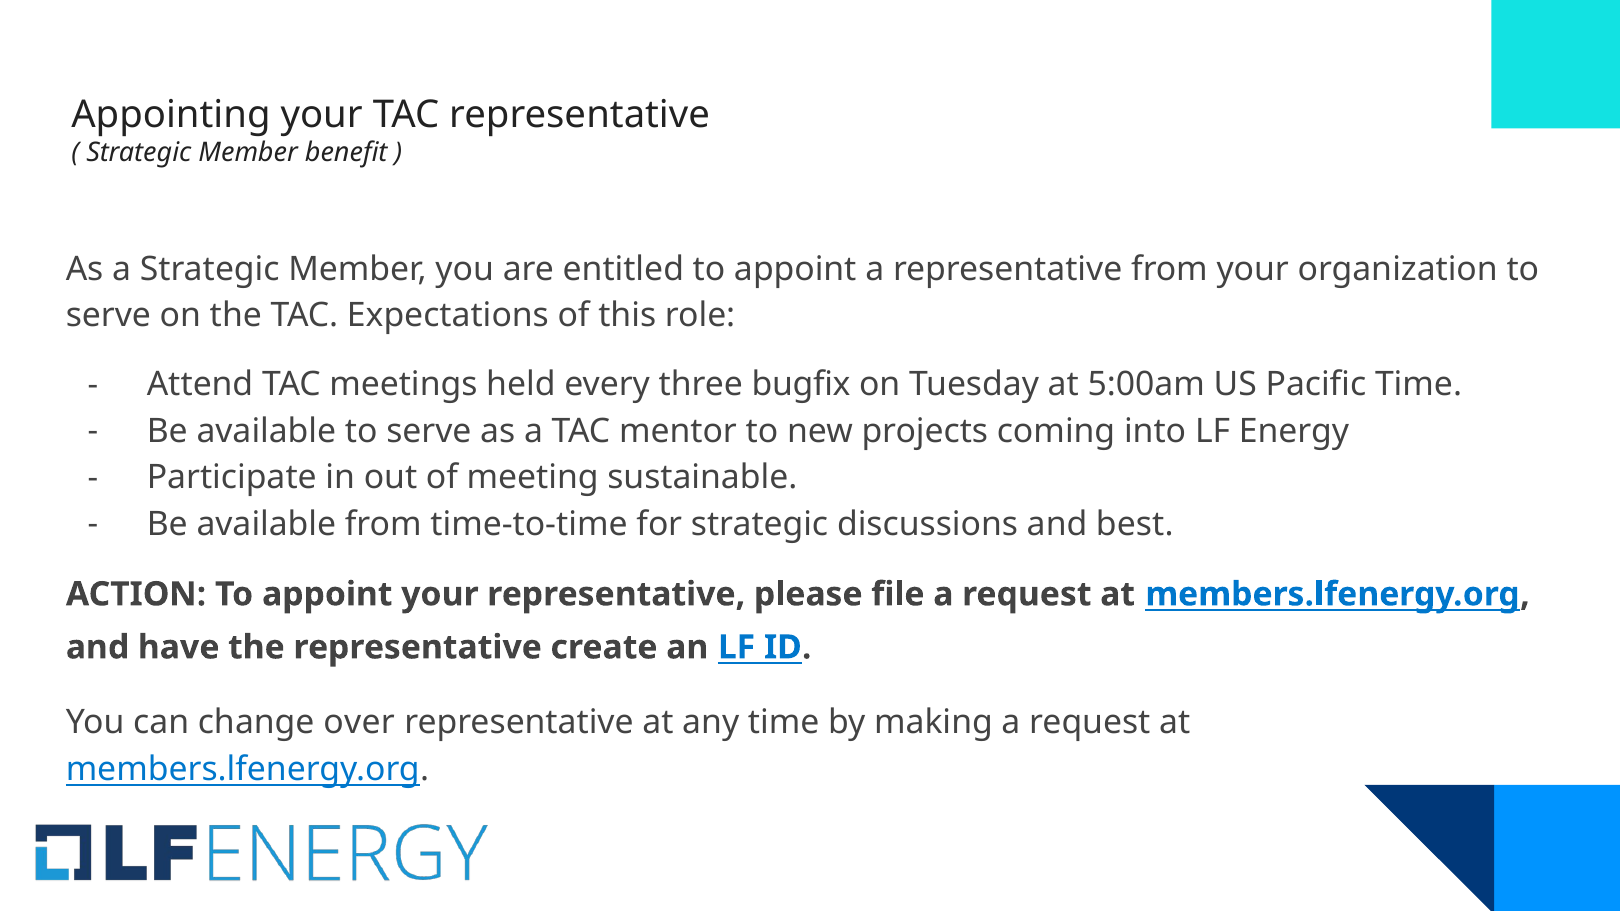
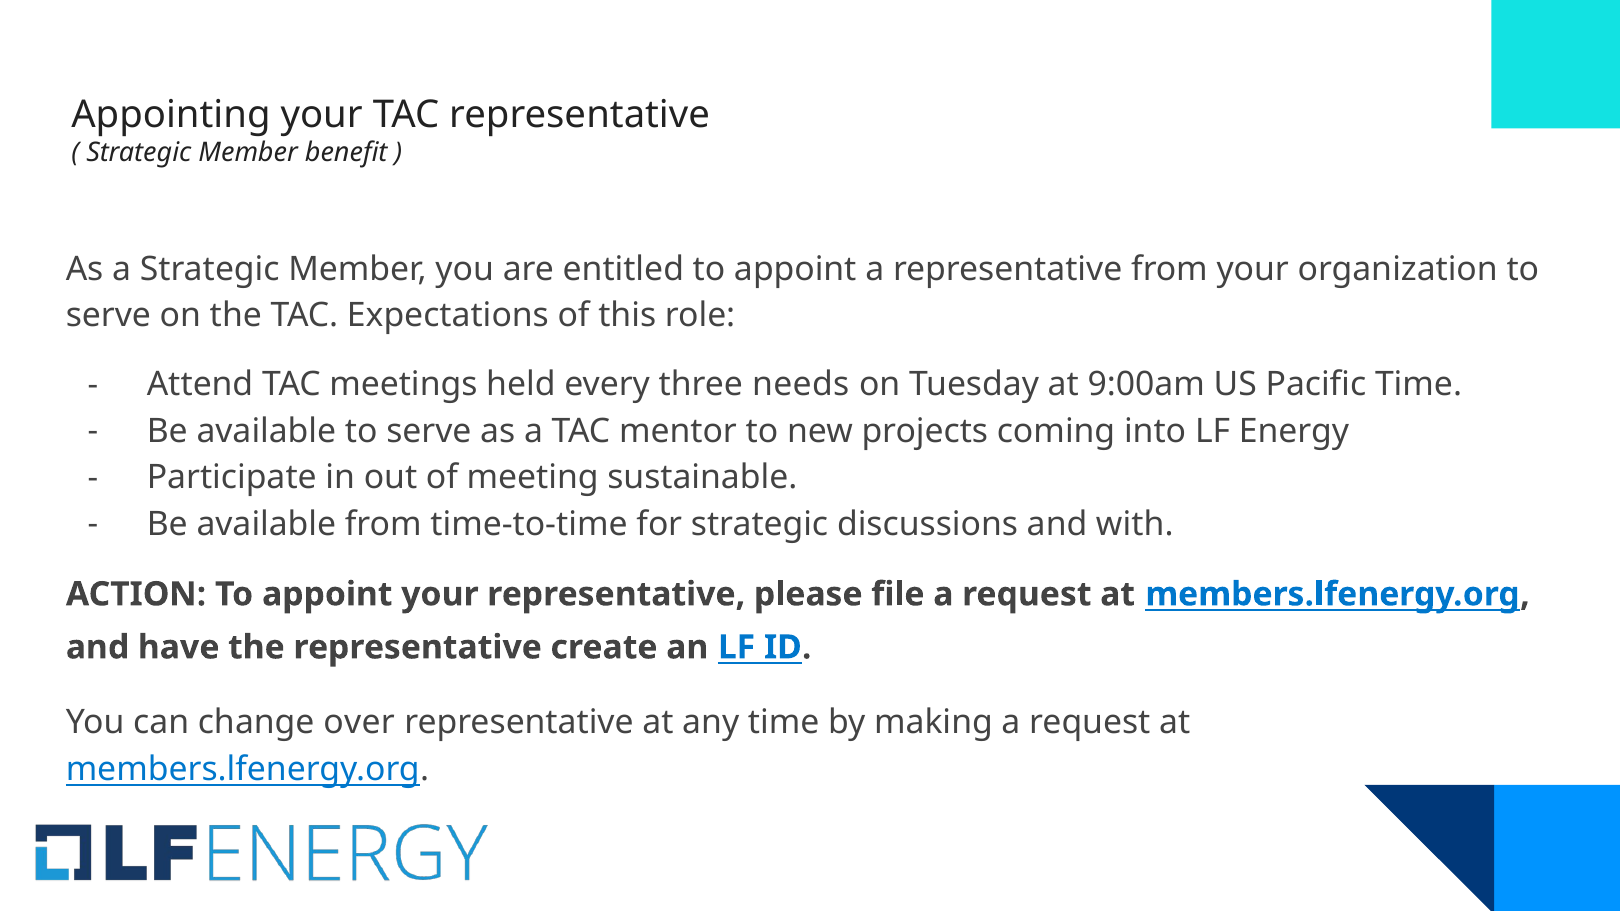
bugfix: bugfix -> needs (801, 385)
5:00am: 5:00am -> 9:00am (1146, 385)
best: best -> with (1135, 525)
